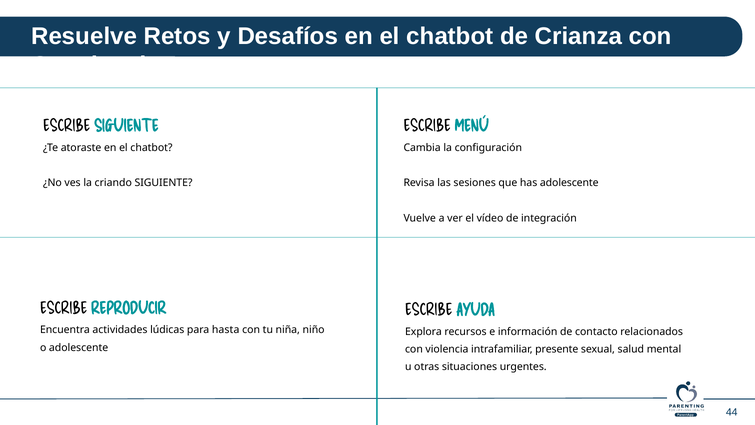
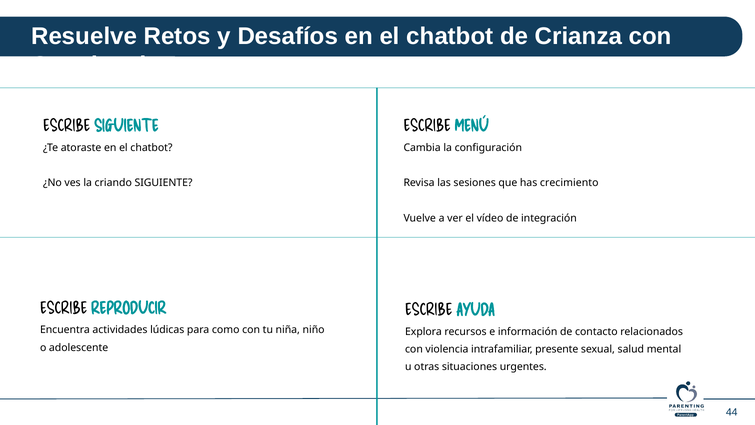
has adolescente: adolescente -> crecimiento (569, 183)
hasta: hasta -> como (226, 330)
